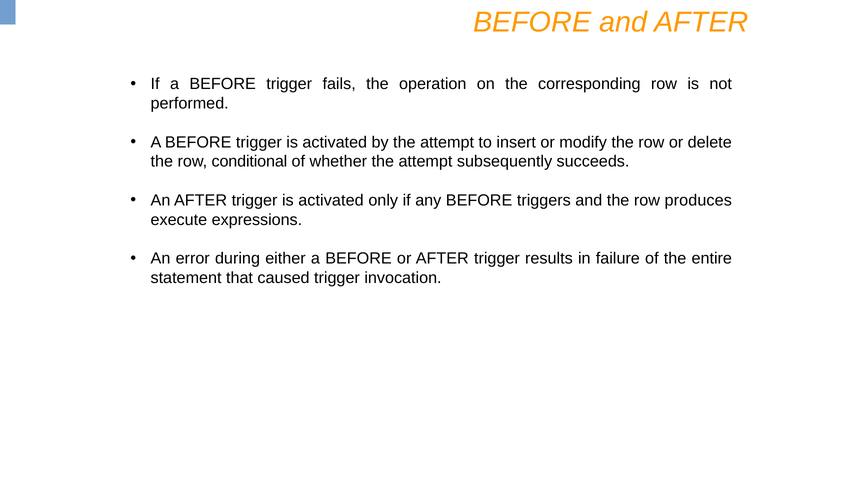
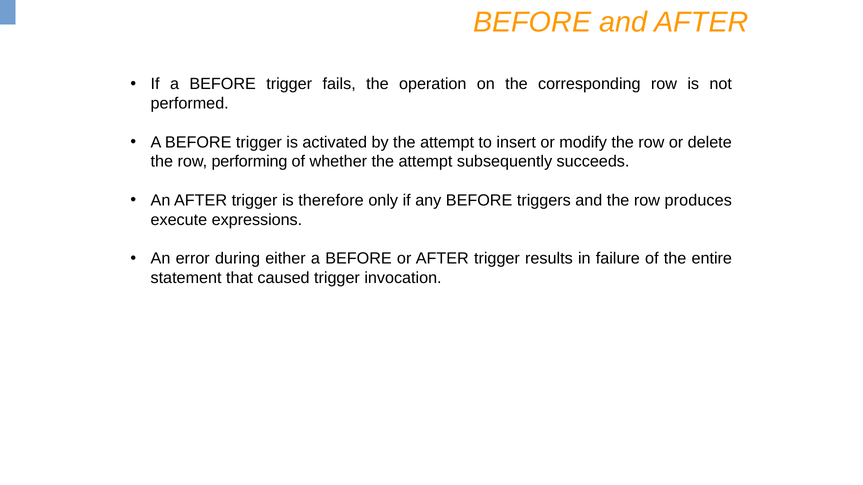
conditional: conditional -> performing (249, 162)
AFTER trigger is activated: activated -> therefore (331, 201)
